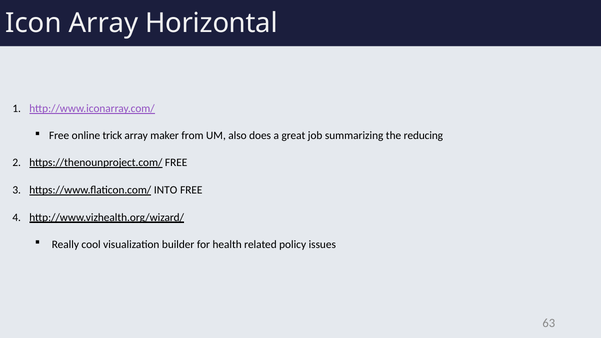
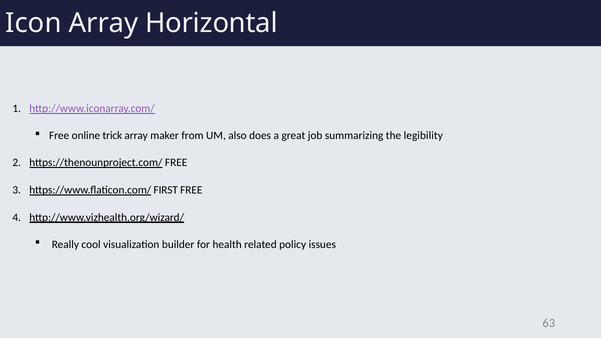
reducing: reducing -> legibility (423, 136)
INTO: INTO -> FIRST (166, 190)
